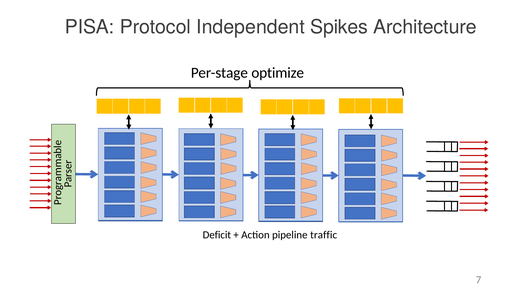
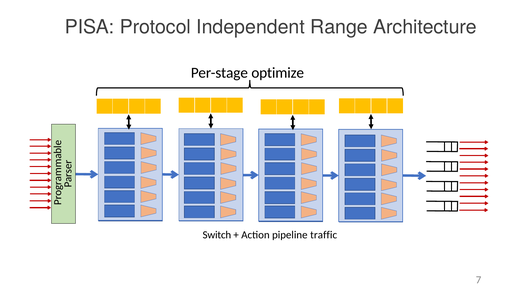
Spikes: Spikes -> Range (339, 27)
Deficit: Deficit -> Switch (217, 235)
